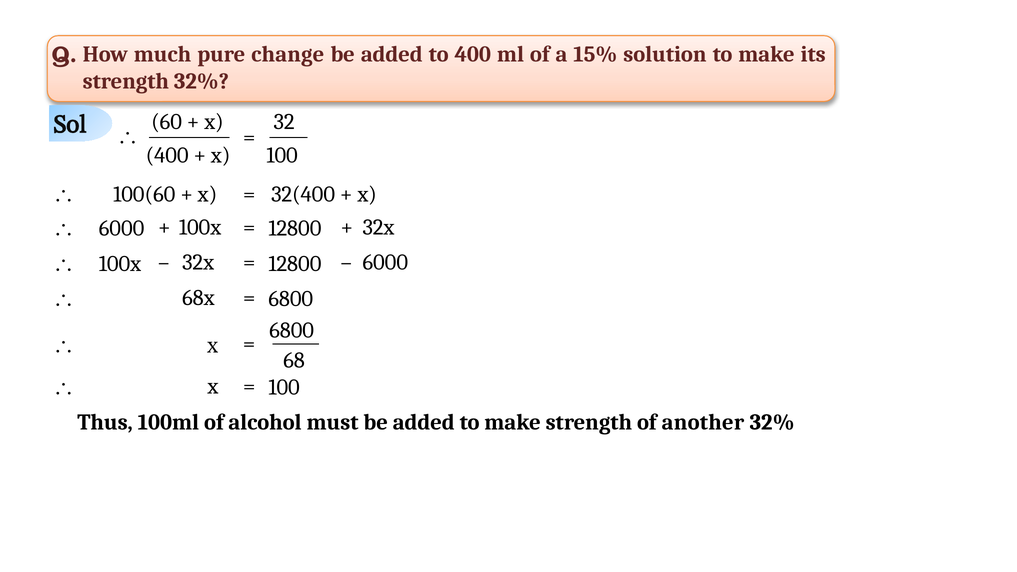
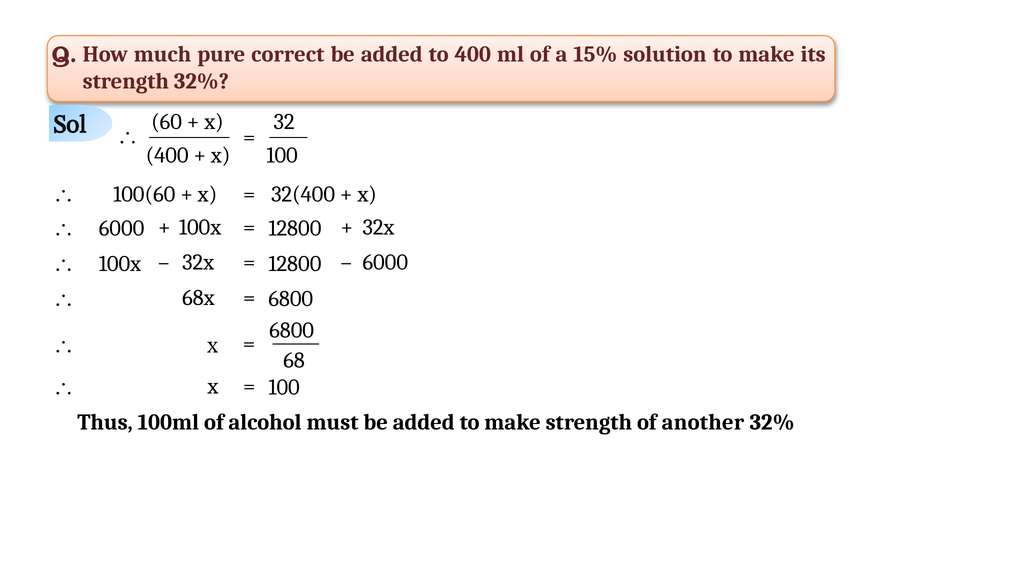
change: change -> correct (288, 54)
